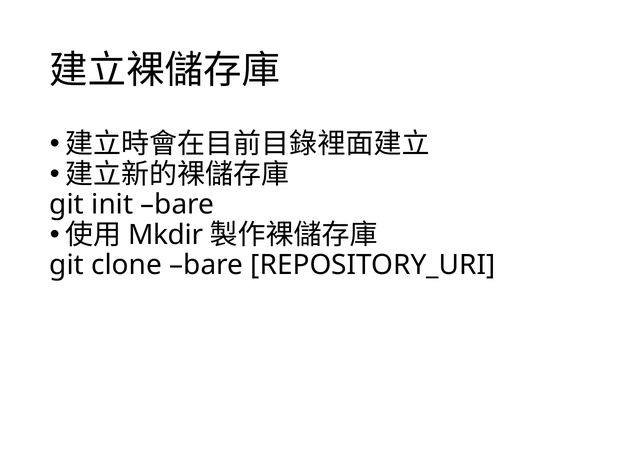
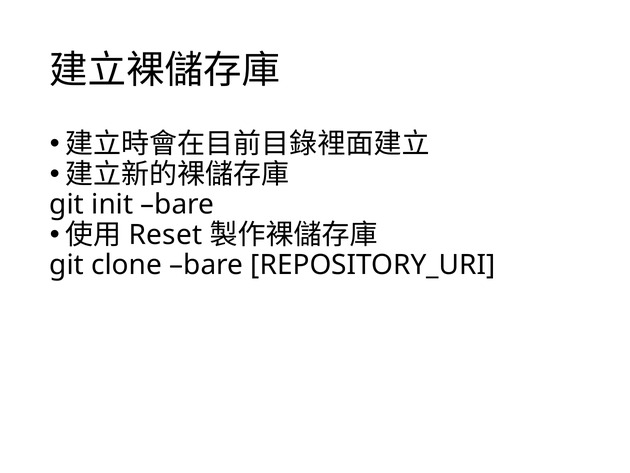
Mkdir: Mkdir -> Reset (165, 235)
